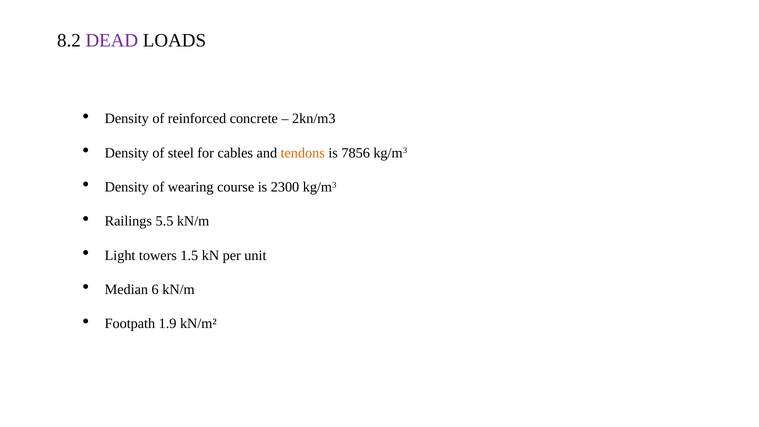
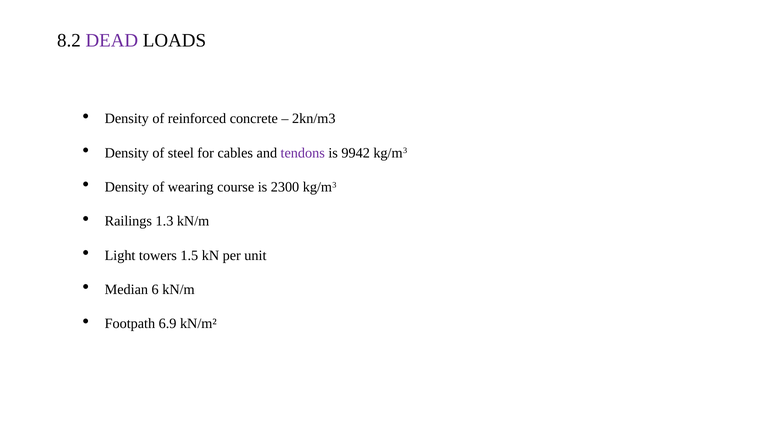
tendons colour: orange -> purple (303, 153)
7856: 7856 -> 9942 (356, 153)
5.5: 5.5 -> 1.3 (164, 221)
1.9: 1.9 -> 6.9 (168, 324)
